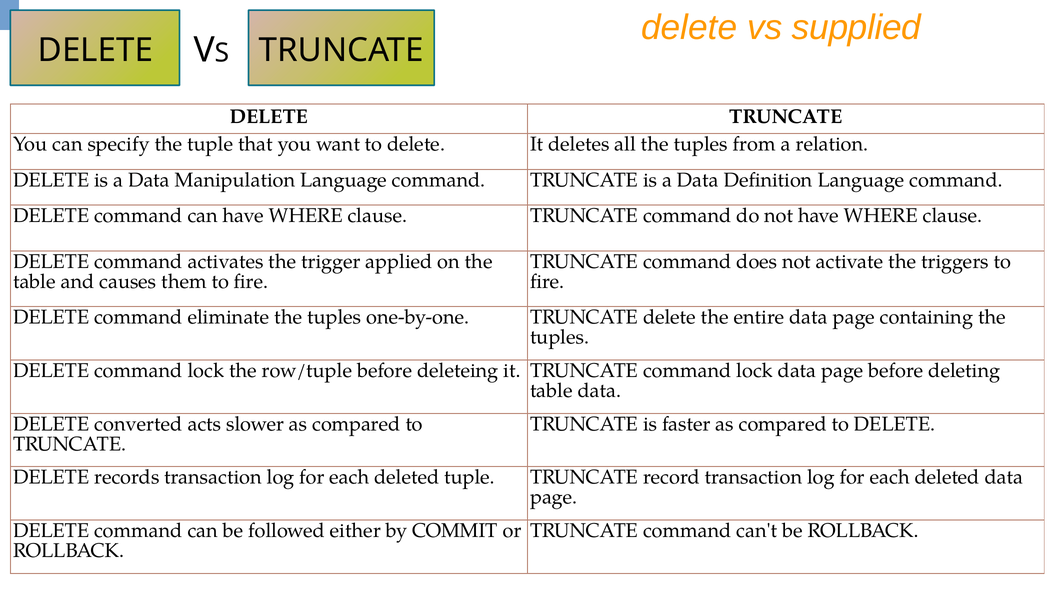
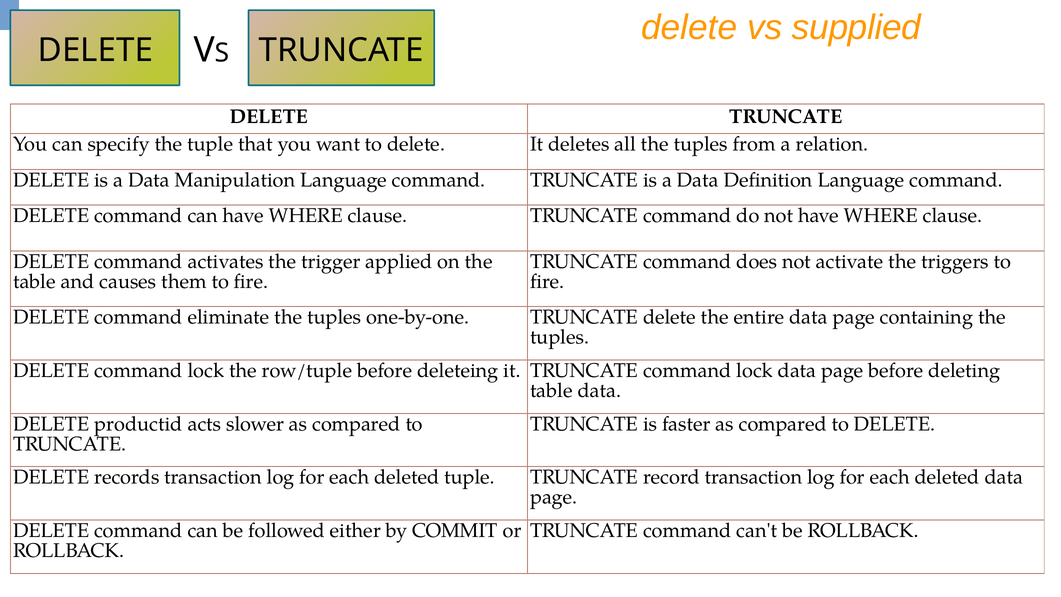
converted: converted -> productid (138, 424)
